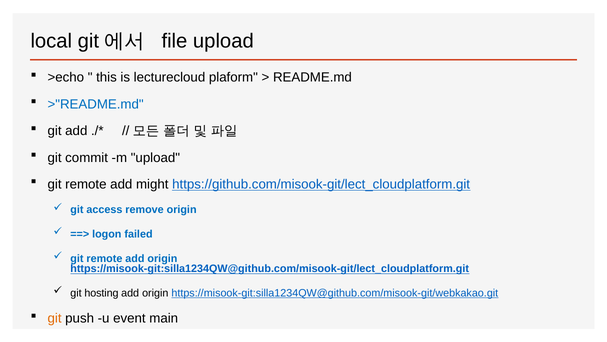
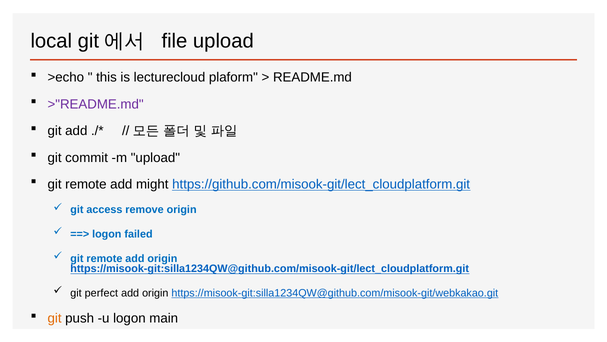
>"README.md colour: blue -> purple (96, 104)
hosting: hosting -> perfect (101, 293)
u event: event -> logon (129, 318)
